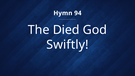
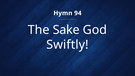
Died: Died -> Sake (66, 30)
